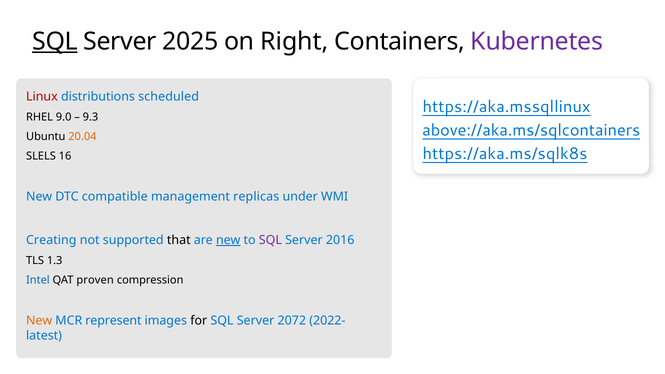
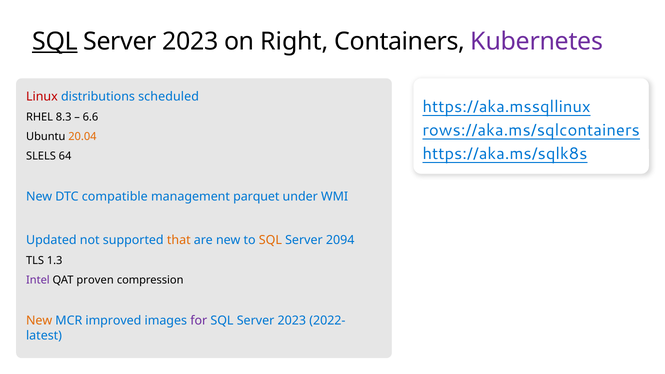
2025: 2025 -> 2023 (191, 42)
9.0: 9.0 -> 8.3 (64, 117)
9.3: 9.3 -> 6.6 (90, 117)
above://aka.ms/sqlcontainers: above://aka.ms/sqlcontainers -> rows://aka.ms/sqlcontainers (531, 130)
16: 16 -> 64 (65, 156)
replicas: replicas -> parquet (256, 197)
Creating: Creating -> Updated (51, 240)
that colour: black -> orange (179, 240)
new underline: present -> none (228, 240)
SQL colour: purple -> orange (270, 240)
2016: 2016 -> 2094 (340, 240)
Intel colour: blue -> purple (38, 280)
represent: represent -> improved (113, 321)
for colour: black -> purple (199, 321)
2072: 2072 -> 2023 (292, 321)
